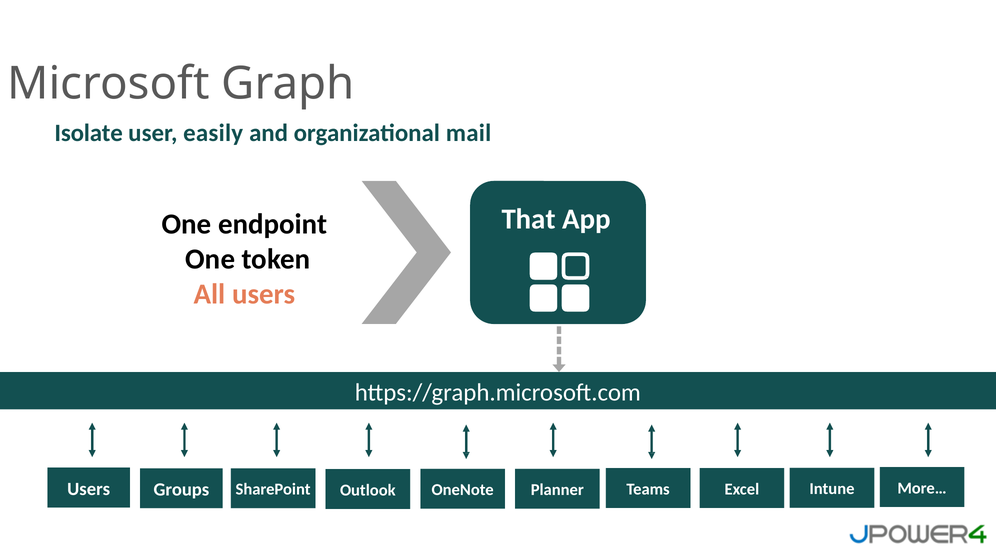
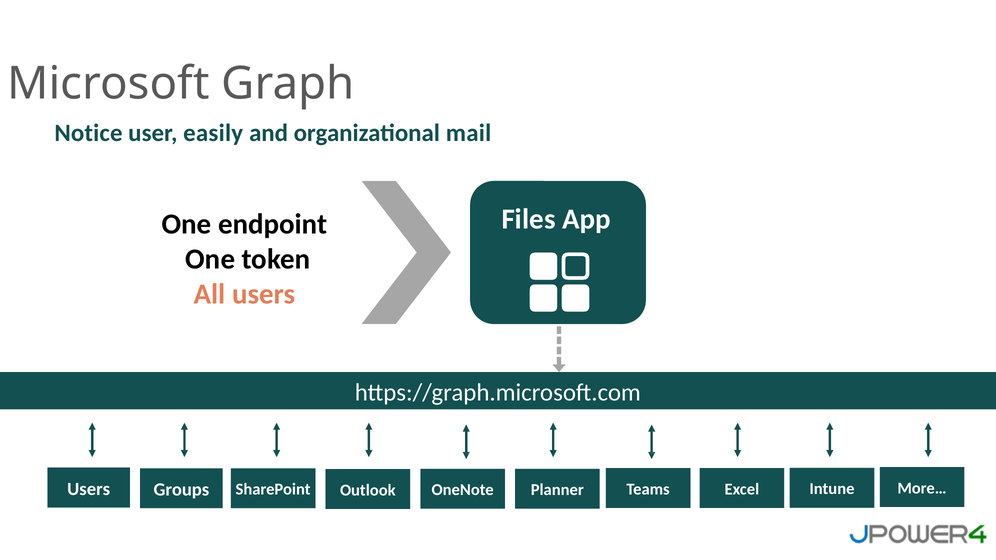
Isolate: Isolate -> Notice (88, 133)
That: That -> Files (529, 219)
